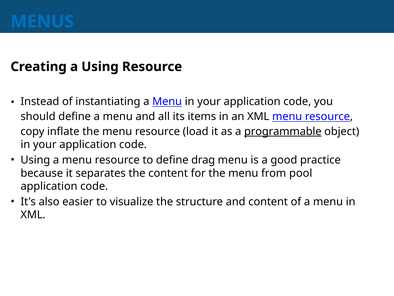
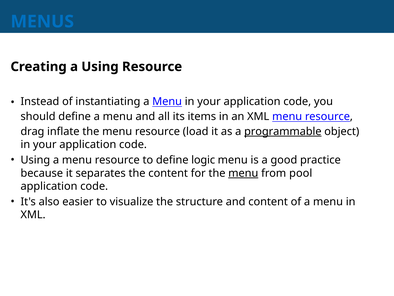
copy: copy -> drag (32, 131)
drag: drag -> logic (203, 160)
menu underline: none -> present (243, 173)
